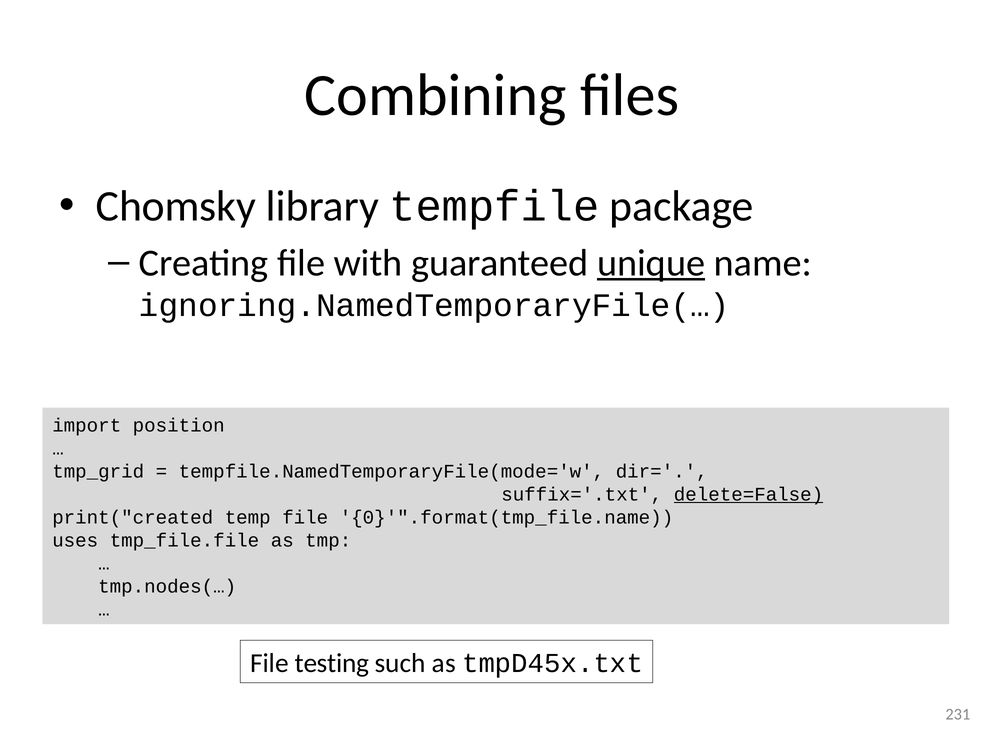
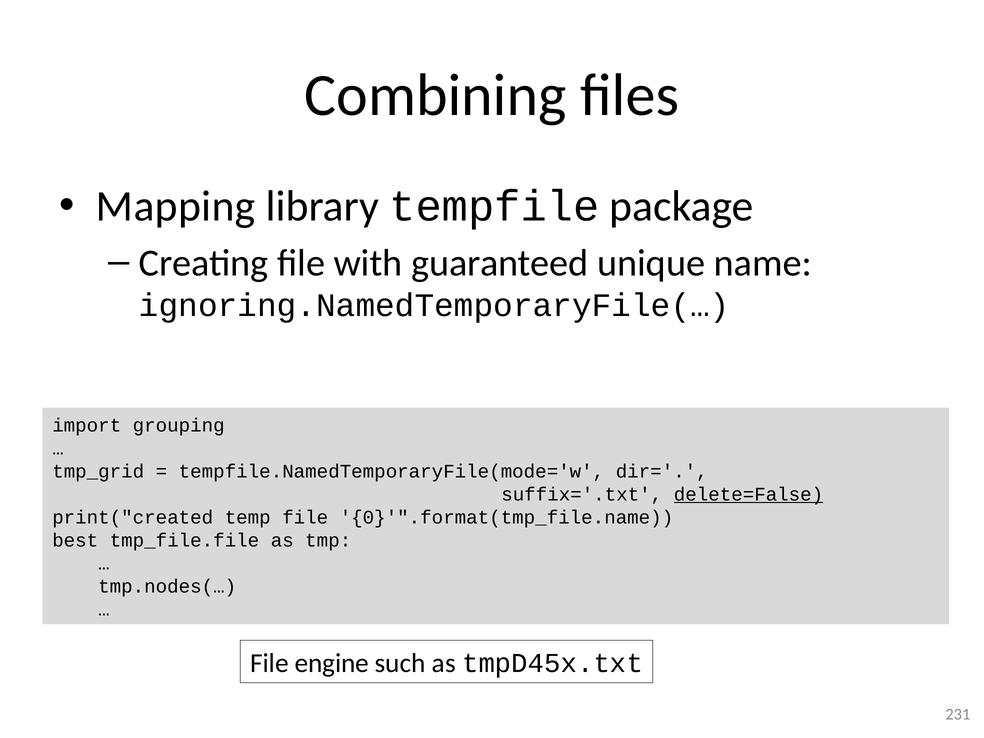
Chomsky: Chomsky -> Mapping (176, 206)
unique underline: present -> none (651, 263)
position: position -> grouping (179, 425)
uses: uses -> best (75, 540)
testing: testing -> engine (332, 663)
